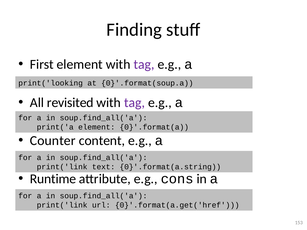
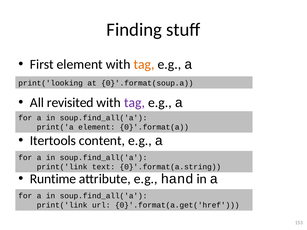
tag colour: purple -> orange (144, 64)
Counter: Counter -> Itertools (53, 141)
cons: cons -> hand (177, 179)
